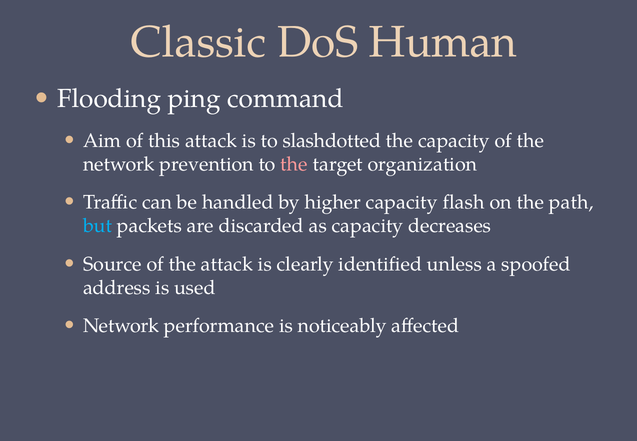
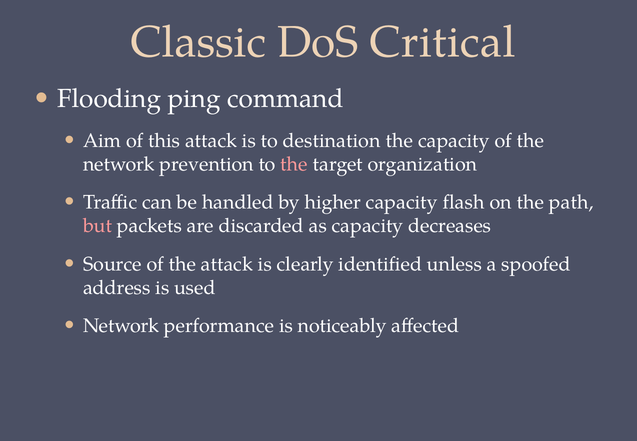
Human: Human -> Critical (443, 42)
slashdotted: slashdotted -> destination (332, 141)
but colour: light blue -> pink (98, 226)
